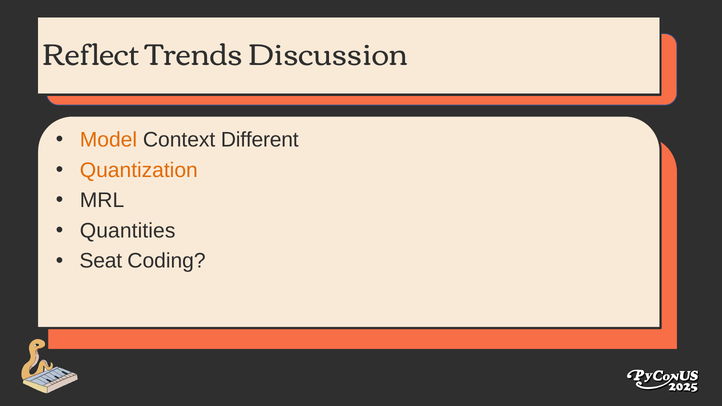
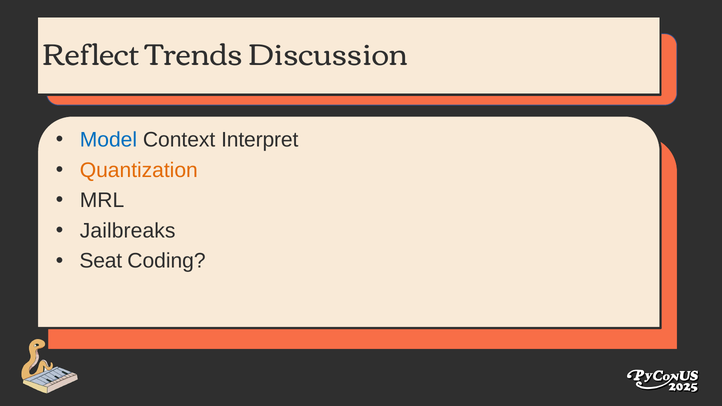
Model colour: orange -> blue (108, 140)
Different: Different -> Interpret (260, 140)
Quantities: Quantities -> Jailbreaks (128, 231)
